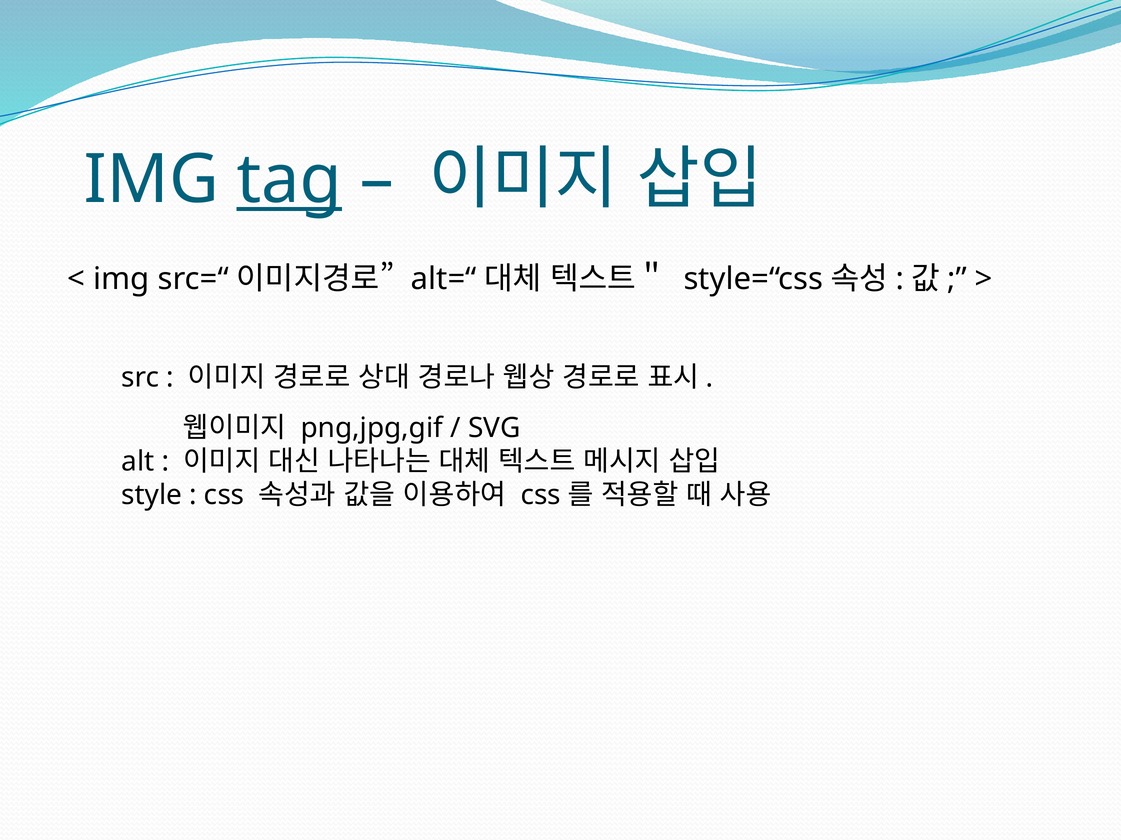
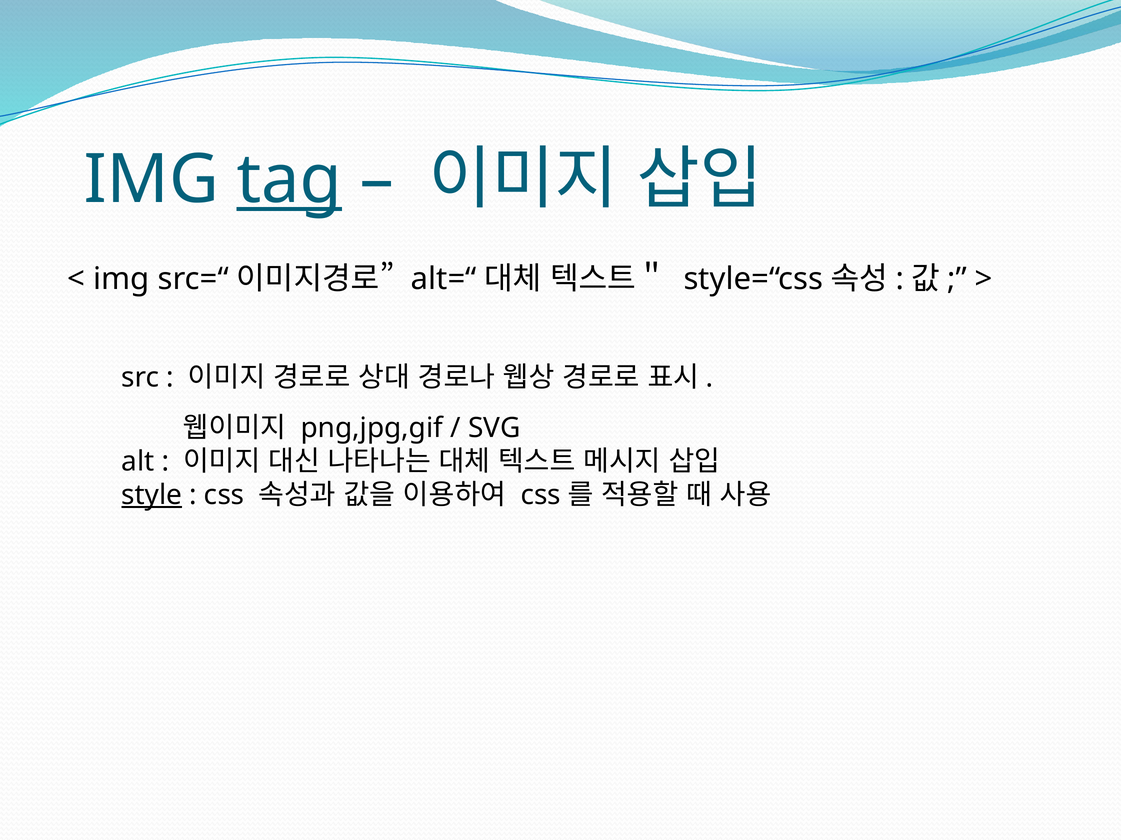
style underline: none -> present (152, 495)
